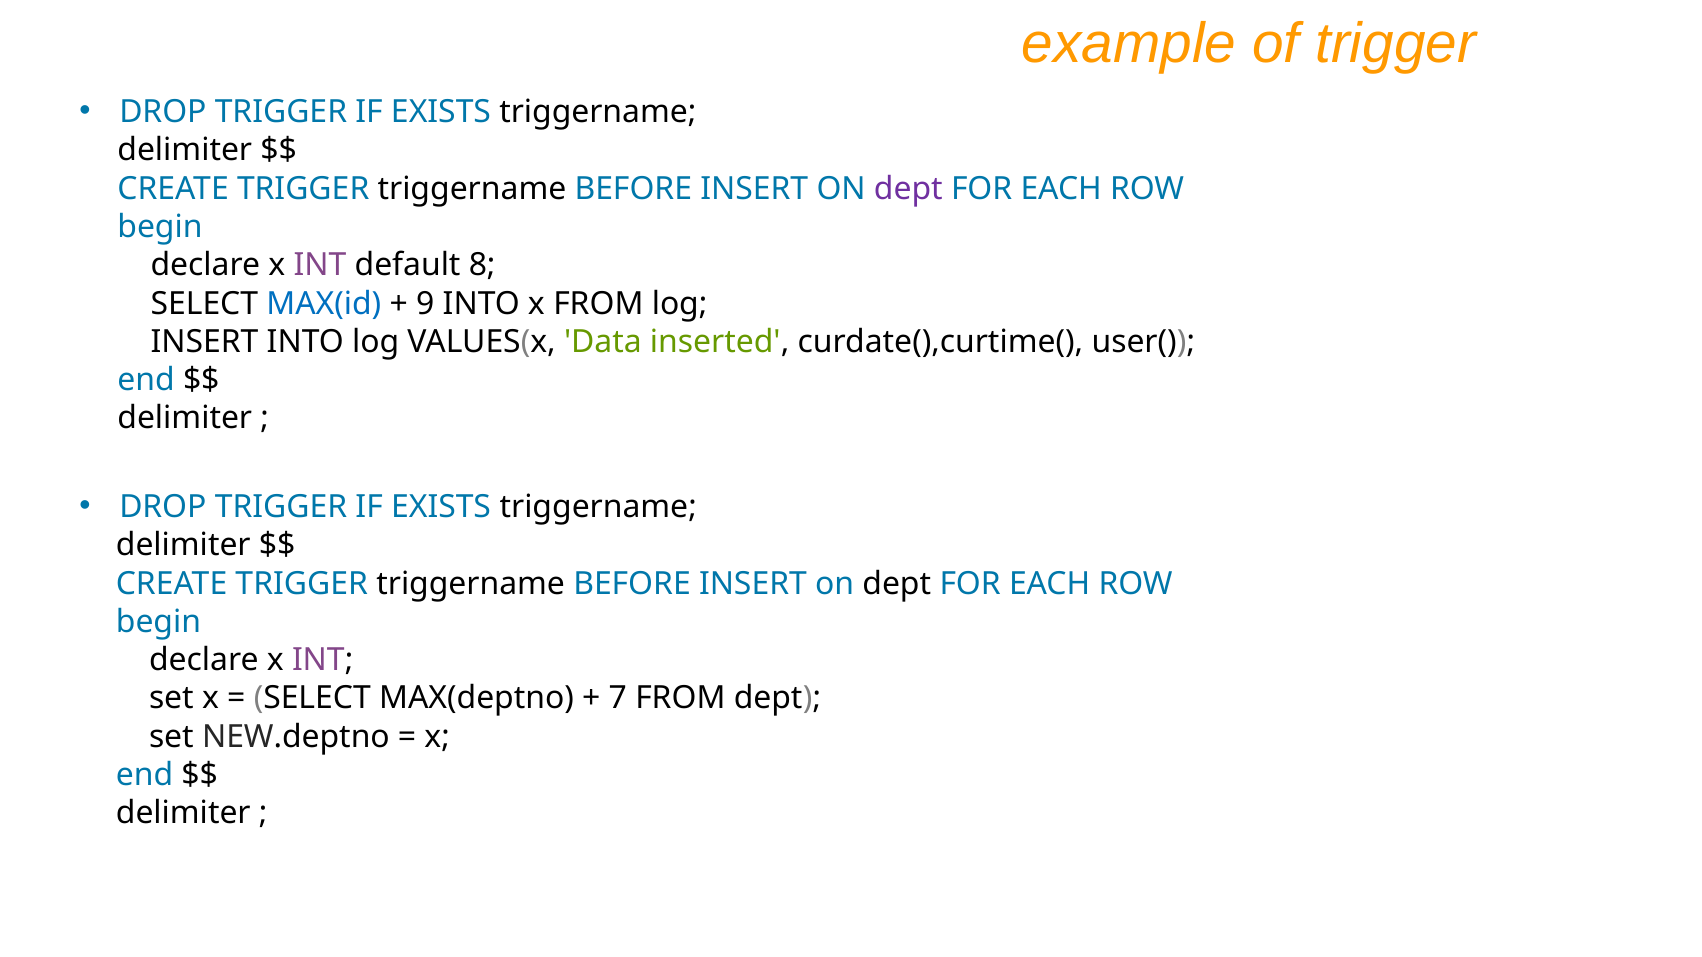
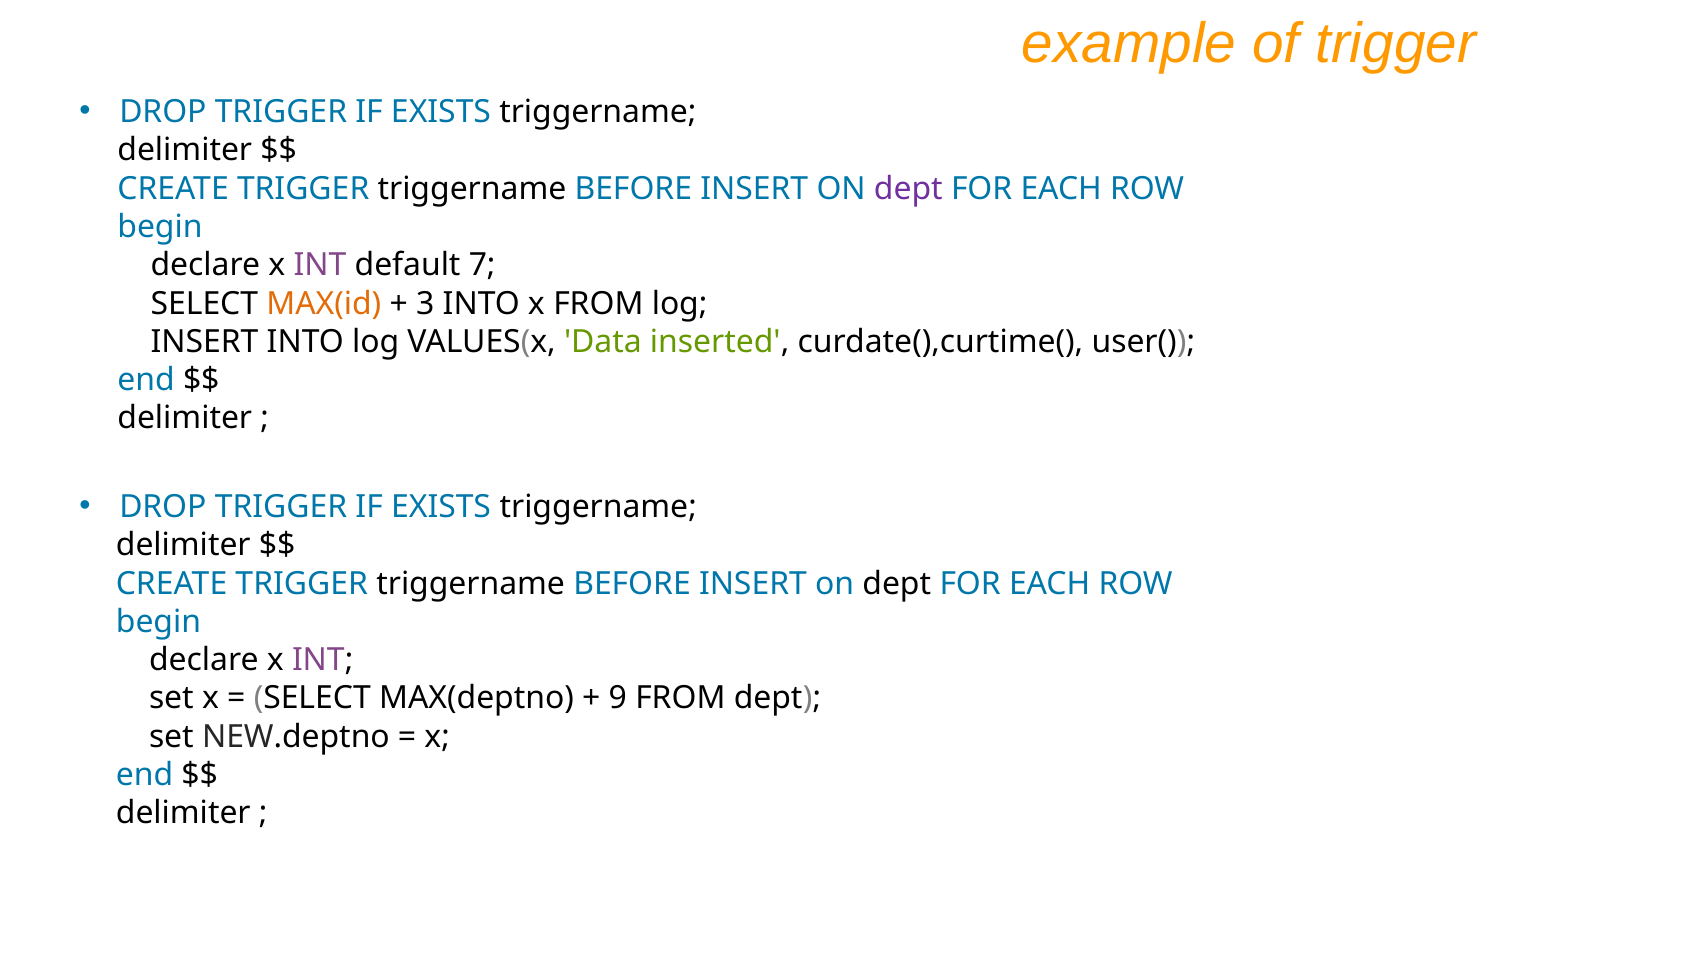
8: 8 -> 7 (482, 265)
MAX(id colour: blue -> orange (324, 304)
9: 9 -> 3 (425, 304)
7: 7 -> 9 (618, 699)
